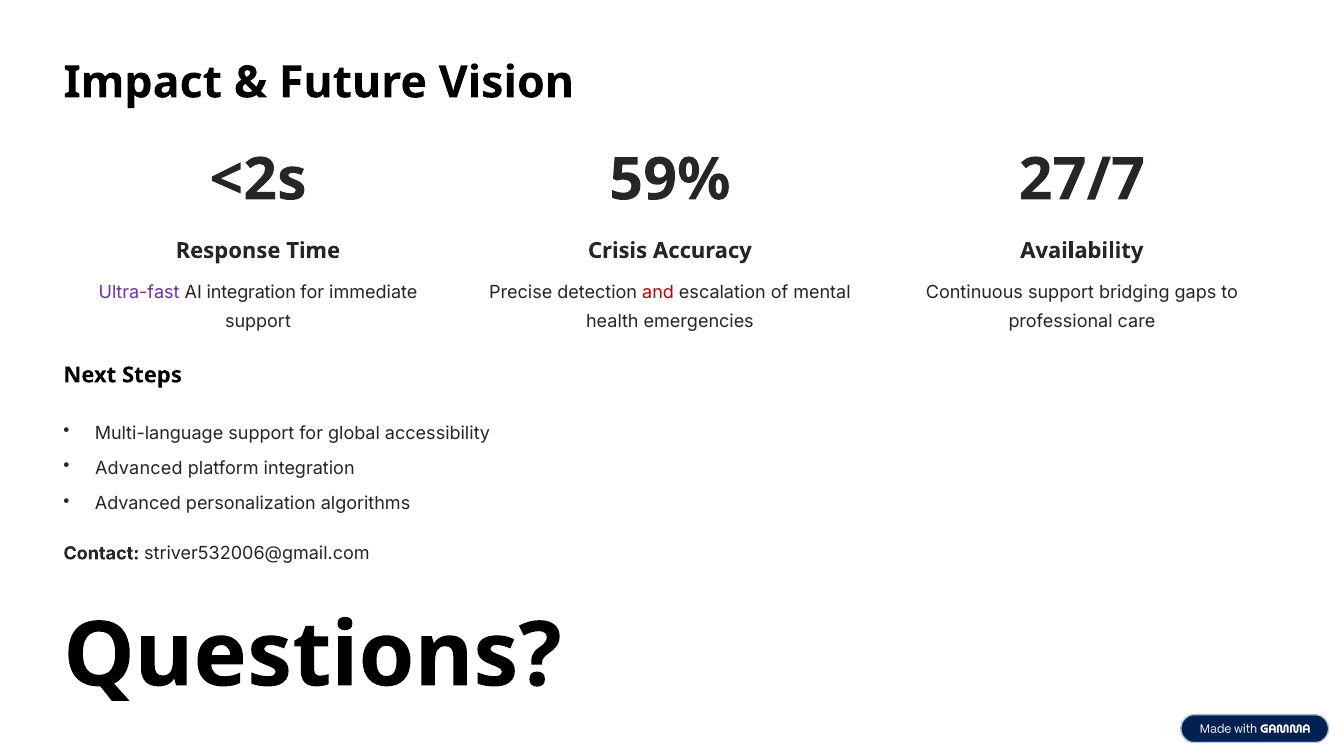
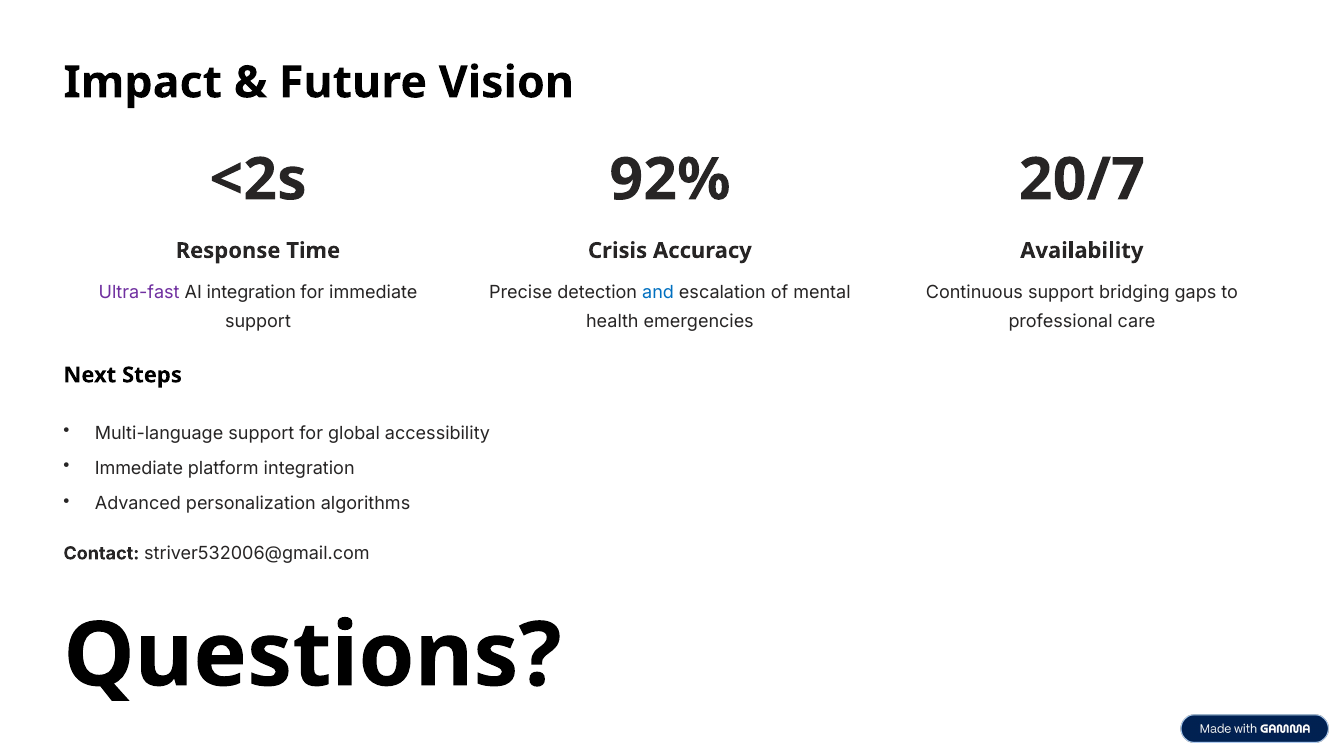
59%: 59% -> 92% (670, 180)
27/7: 27/7 -> 20/7 (1082, 180)
and colour: red -> blue (658, 293)
Advanced: Advanced -> Immediate (139, 469)
